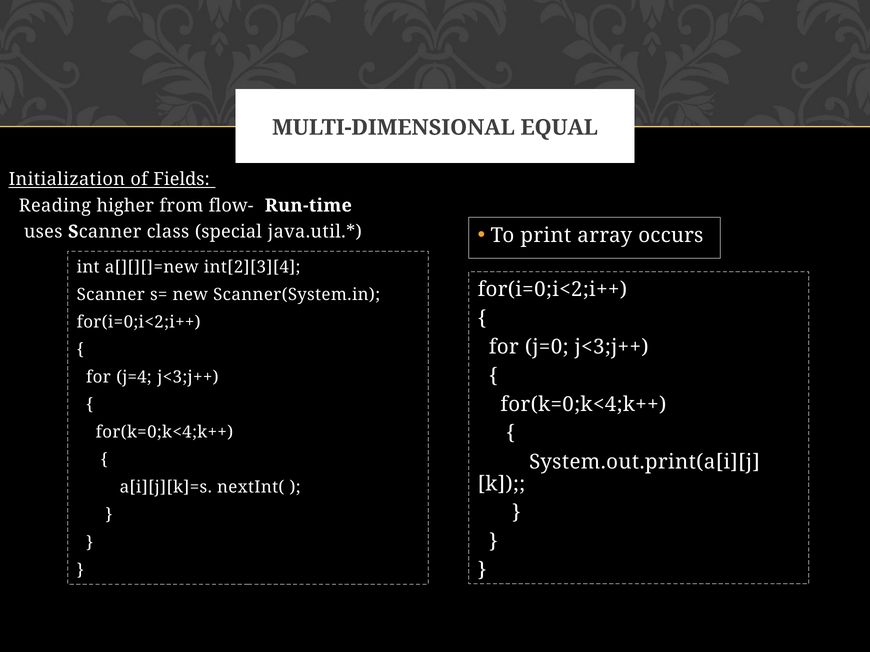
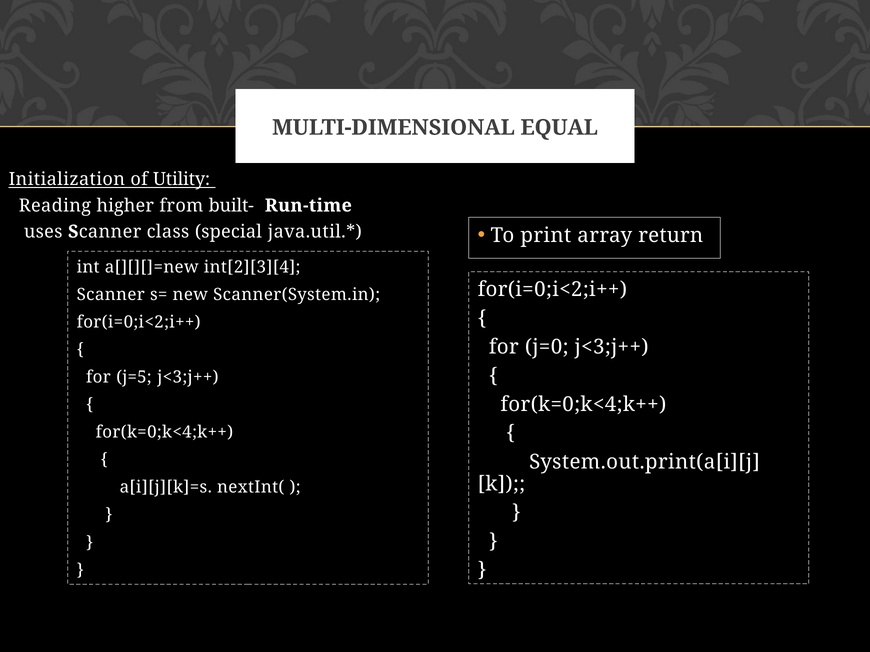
Fields: Fields -> Utility (182, 180)
flow-: flow- -> built- (231, 206)
occurs: occurs -> return (671, 236)
j=4: j=4 -> j=5 (134, 377)
